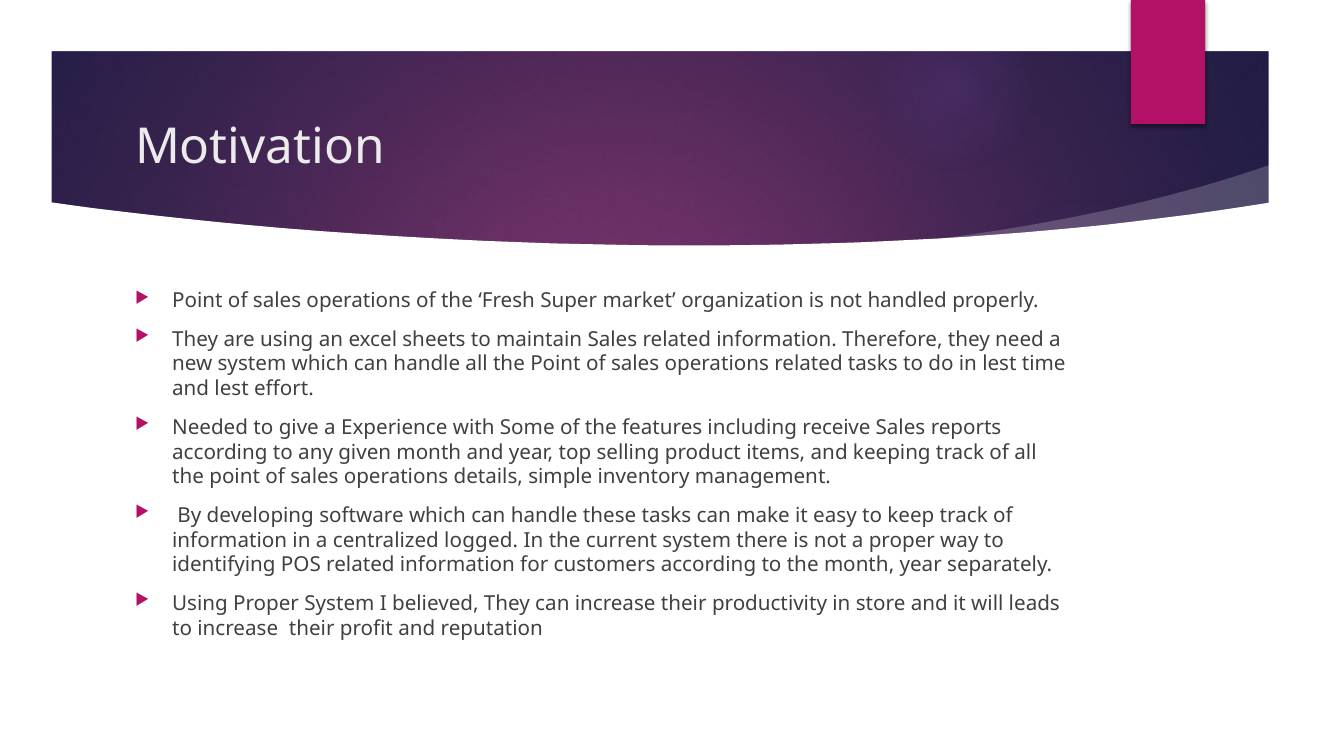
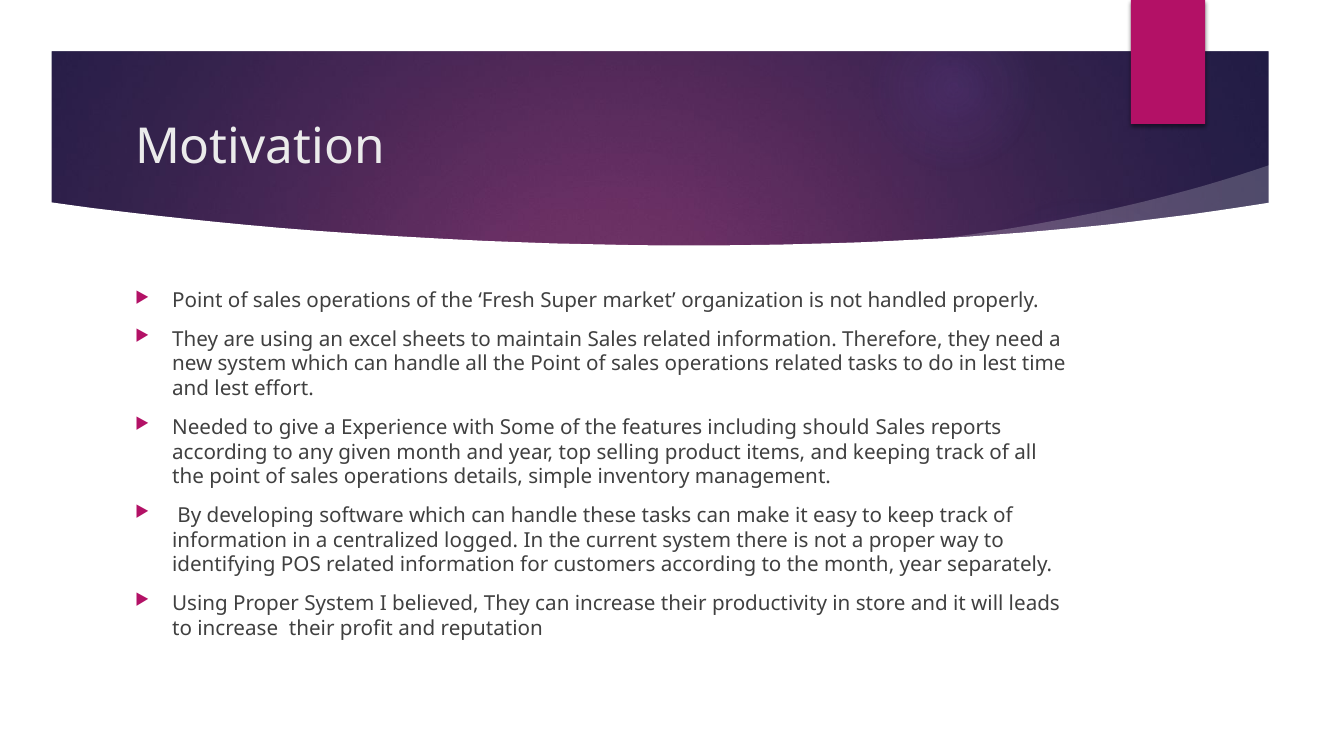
receive: receive -> should (836, 427)
